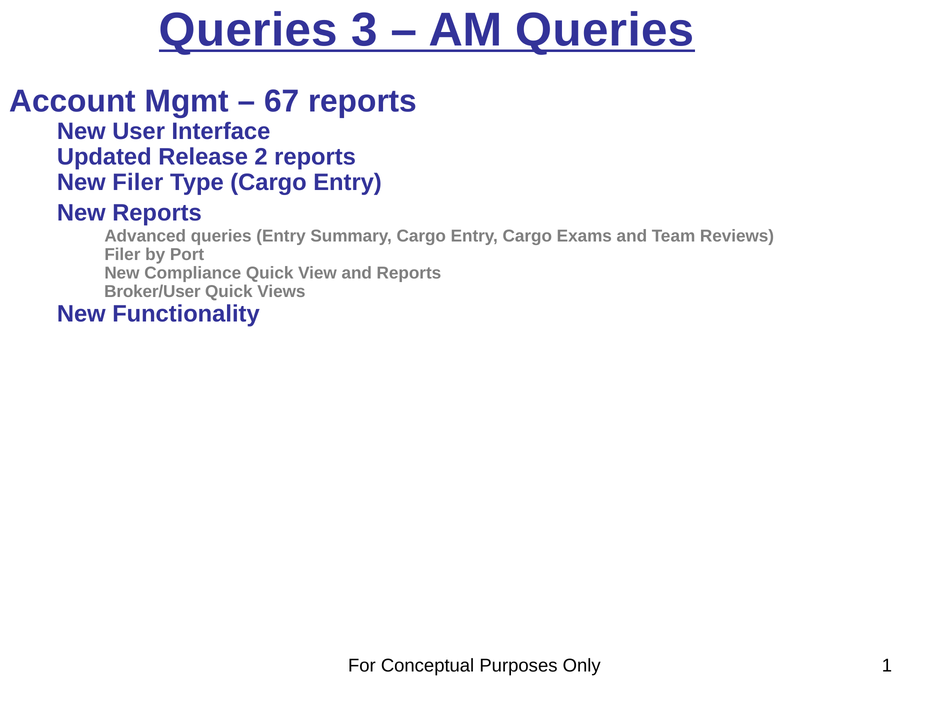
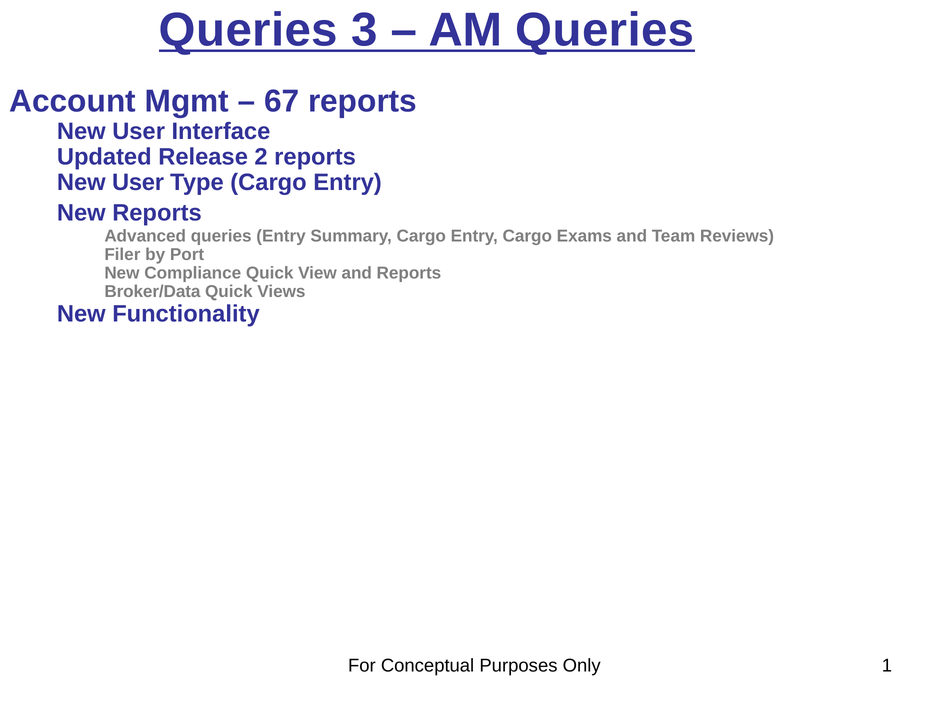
Filer: Filer -> User (138, 183)
Broker/User: Broker/User -> Broker/Data (152, 292)
